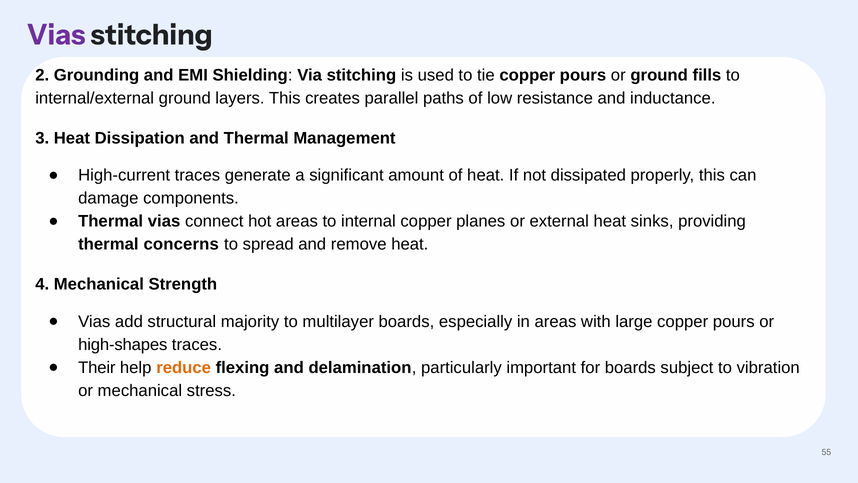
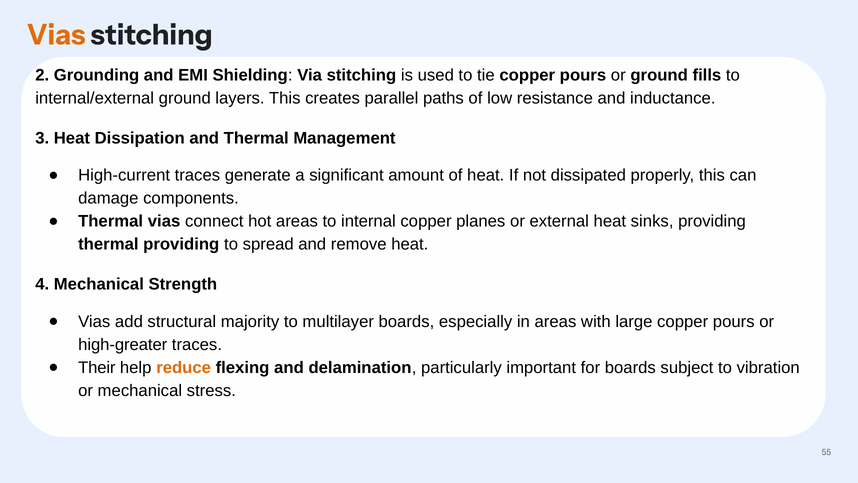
Vias colour: purple -> orange (56, 35)
thermal concerns: concerns -> providing (181, 244)
high-shapes: high-shapes -> high-greater (123, 344)
